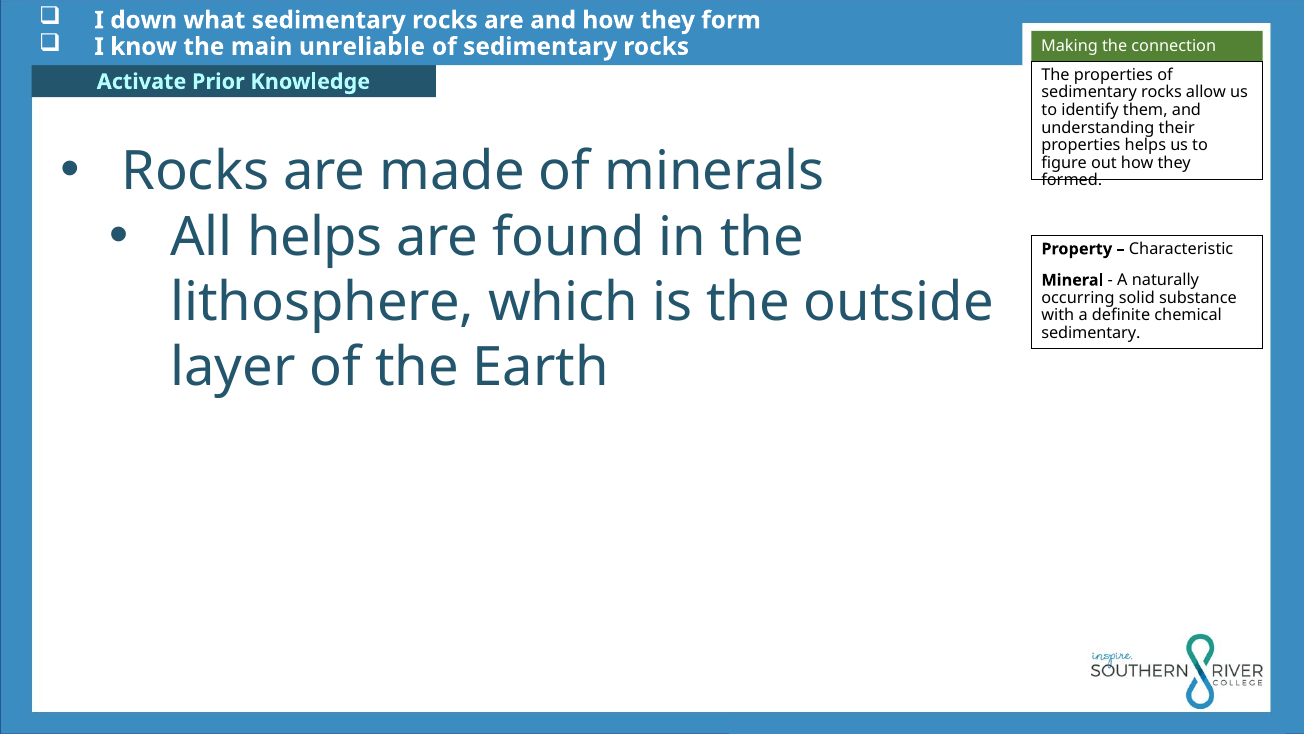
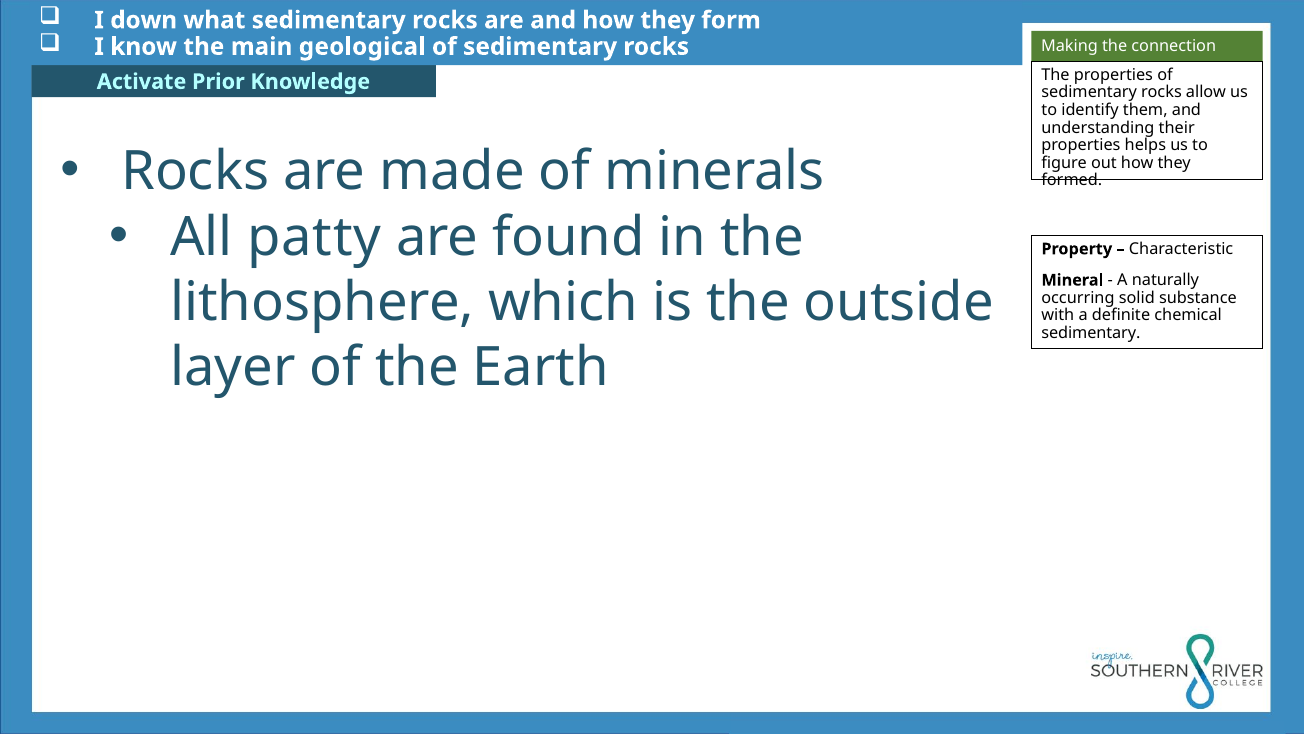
unreliable: unreliable -> geological (362, 47)
All helps: helps -> patty (314, 237)
